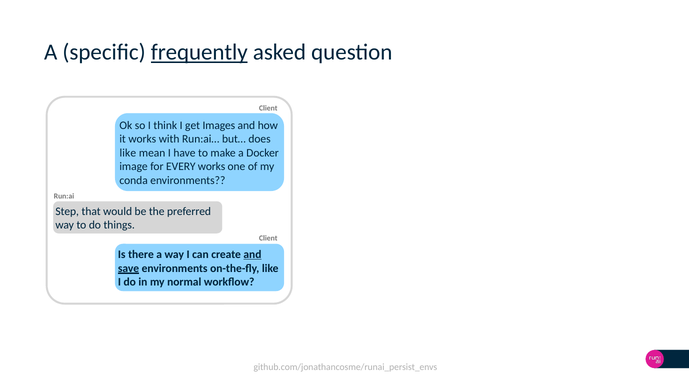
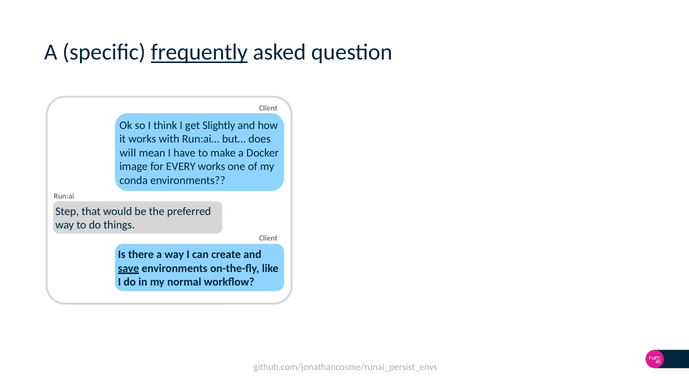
Images: Images -> Slightly (219, 125)
like: like -> will (128, 153)
and underline: present -> none (252, 254)
